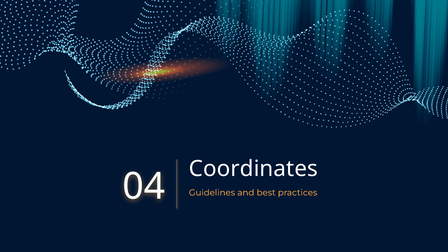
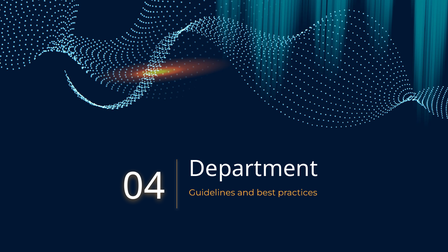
Coordinates: Coordinates -> Department (253, 169)
